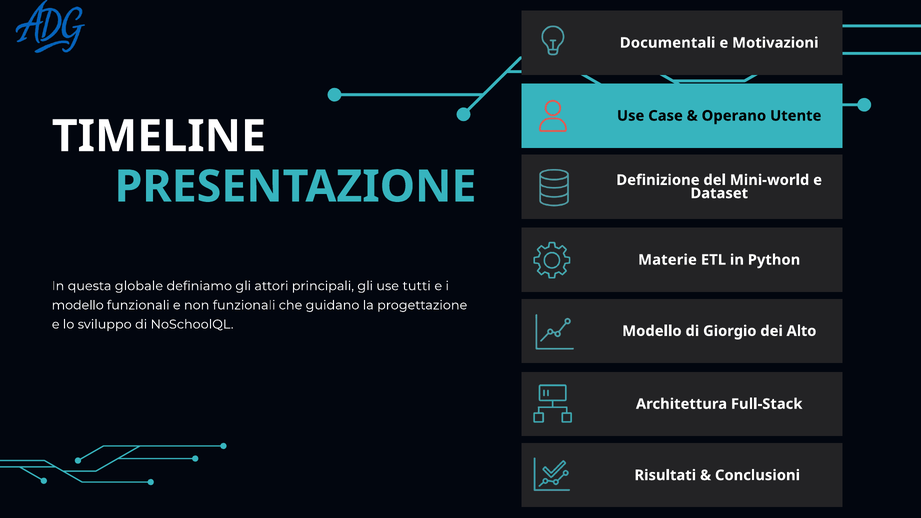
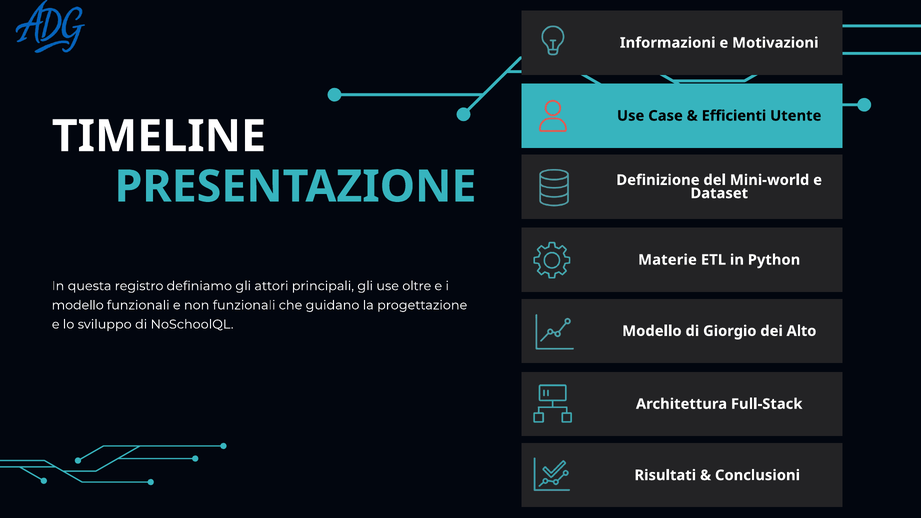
Documentali: Documentali -> Informazioni (668, 43)
Operano: Operano -> Efficienti (734, 116)
globale: globale -> registro (139, 286)
tutti: tutti -> oltre (417, 286)
